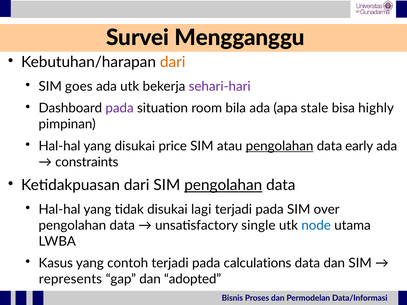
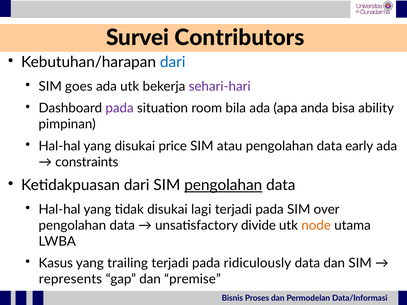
Mengganggu: Mengganggu -> Contributors (240, 38)
dari colour: orange -> blue (173, 62)
stale: stale -> anda (315, 108)
highly: highly -> ability (376, 108)
pengolahan underline: present -> none (280, 146)
single: single -> divide (259, 226)
node colour: blue -> orange (316, 226)
contoh: contoh -> trailing (128, 264)
calculations: calculations -> ridiculously (257, 264)
adopted: adopted -> premise (193, 280)
